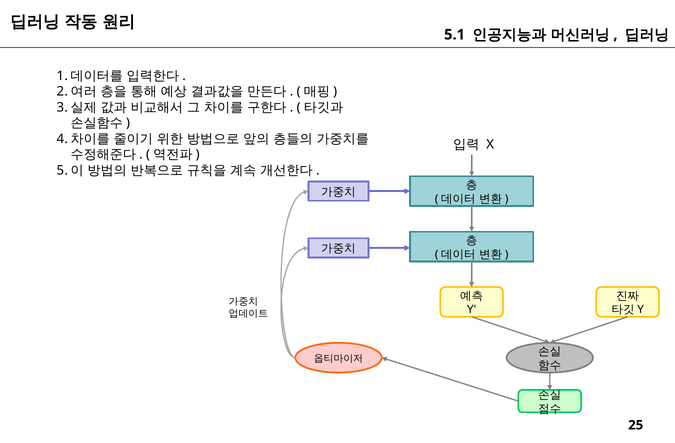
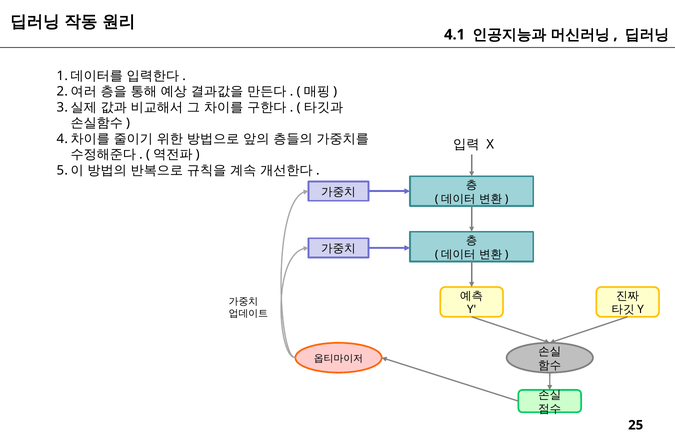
5.1: 5.1 -> 4.1 (455, 35)
